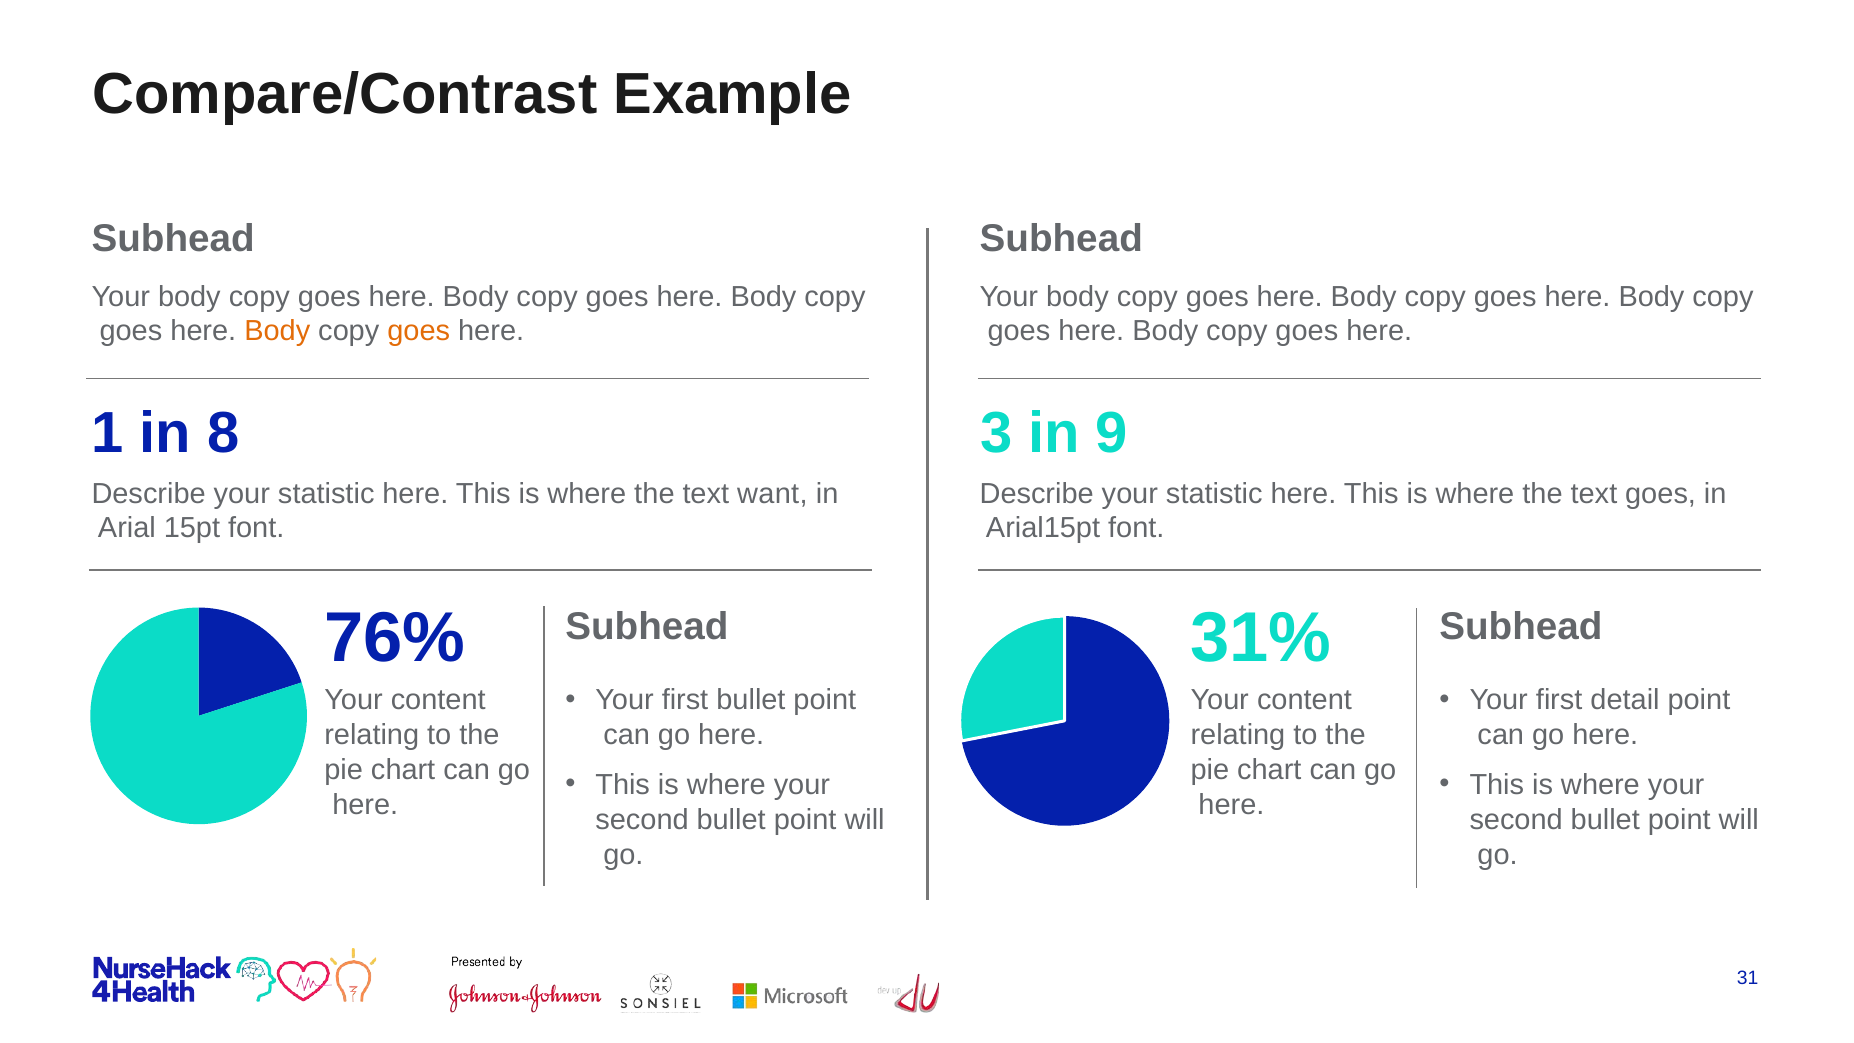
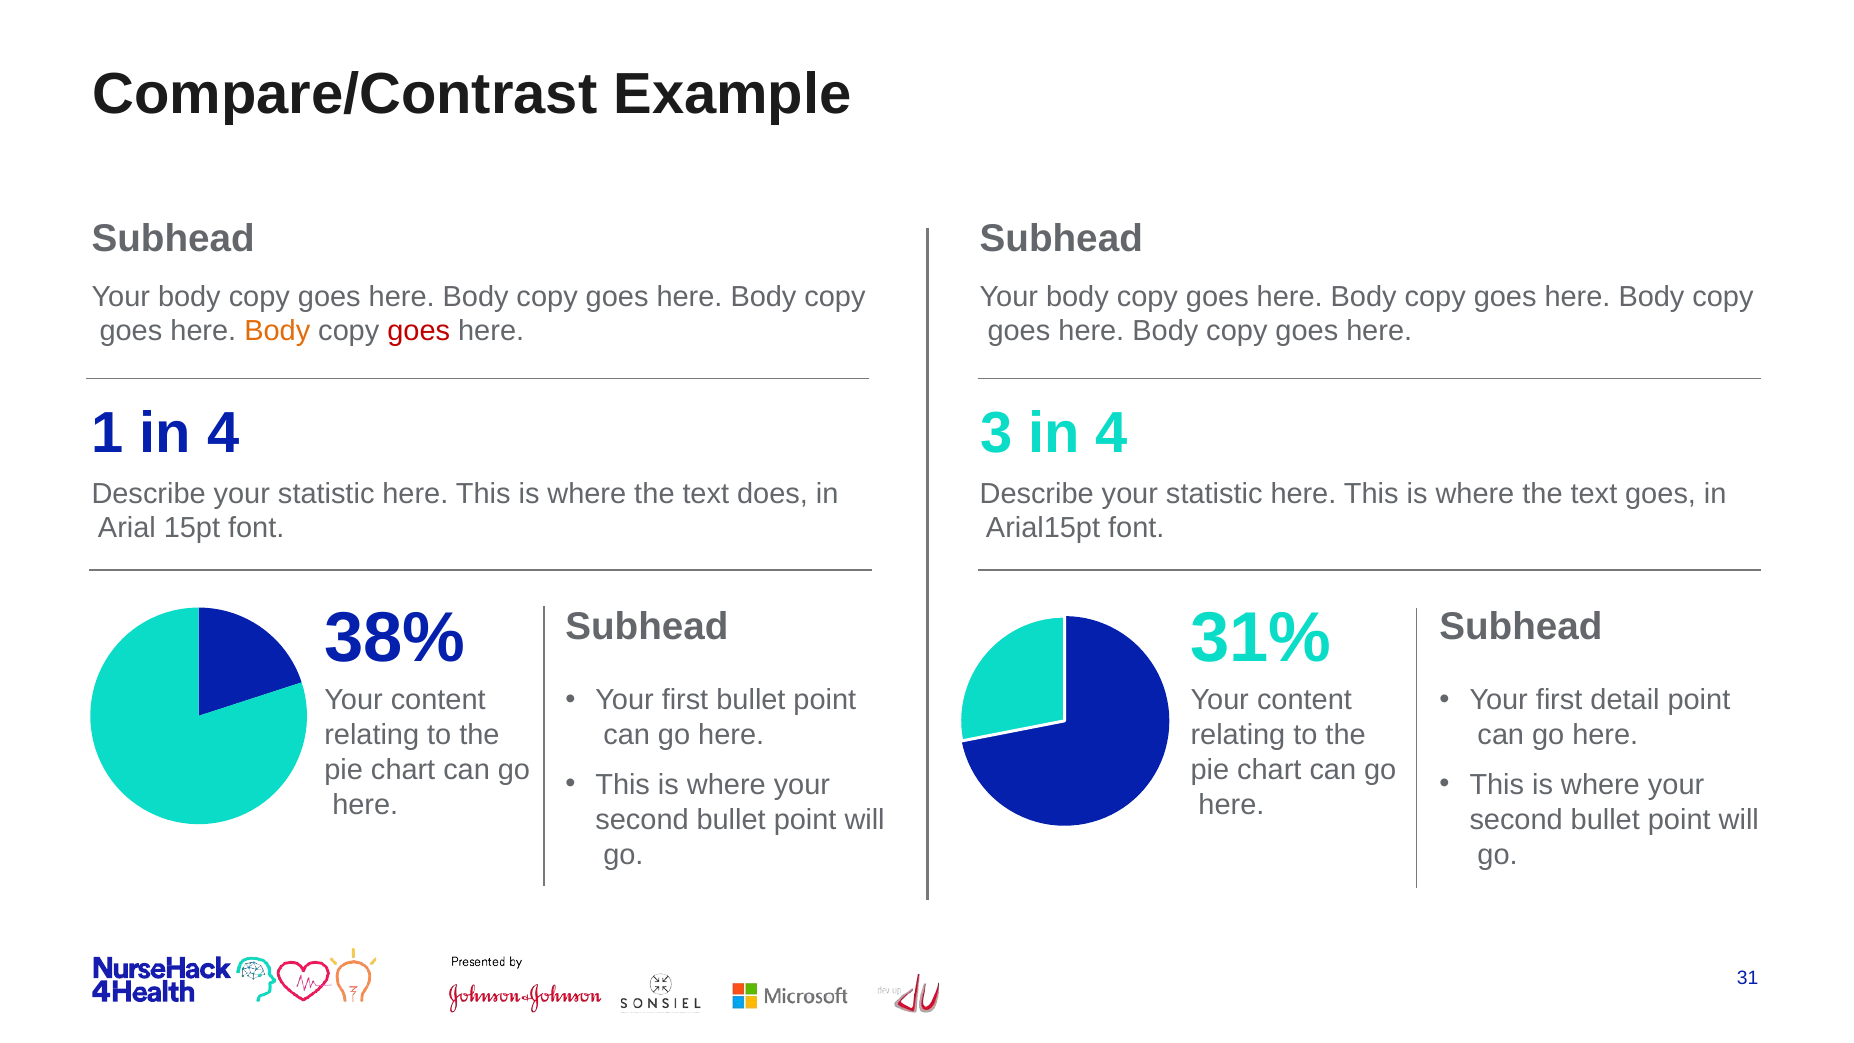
goes colour: orange -> red (419, 331)
1 in 8: 8 -> 4 (224, 433)
3 in 9: 9 -> 4 (1112, 433)
want: want -> does (773, 494)
76%: 76% -> 38% (395, 638)
